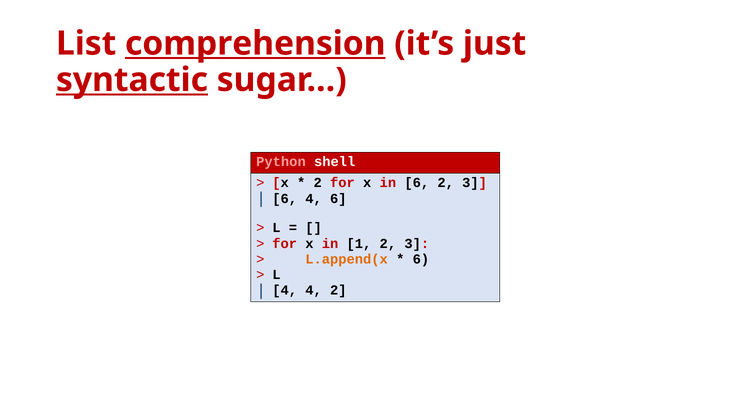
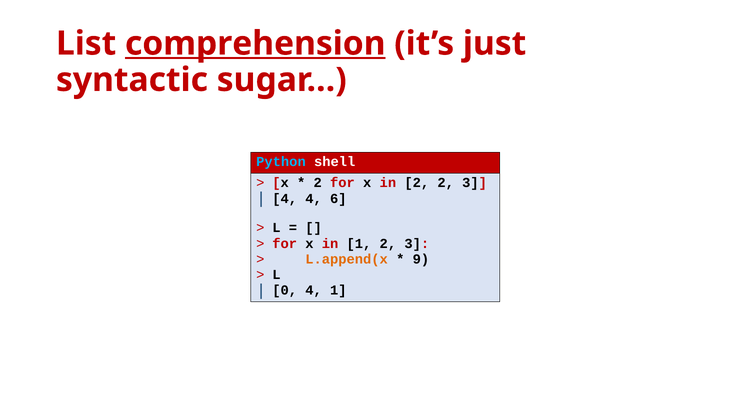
syntactic underline: present -> none (132, 80)
Python colour: pink -> light blue (281, 162)
in 6: 6 -> 2 (417, 183)
6: 6 -> 4 (285, 198)
6: 6 -> 9 (421, 259)
4: 4 -> 0 (285, 290)
4 2: 2 -> 1 (338, 290)
